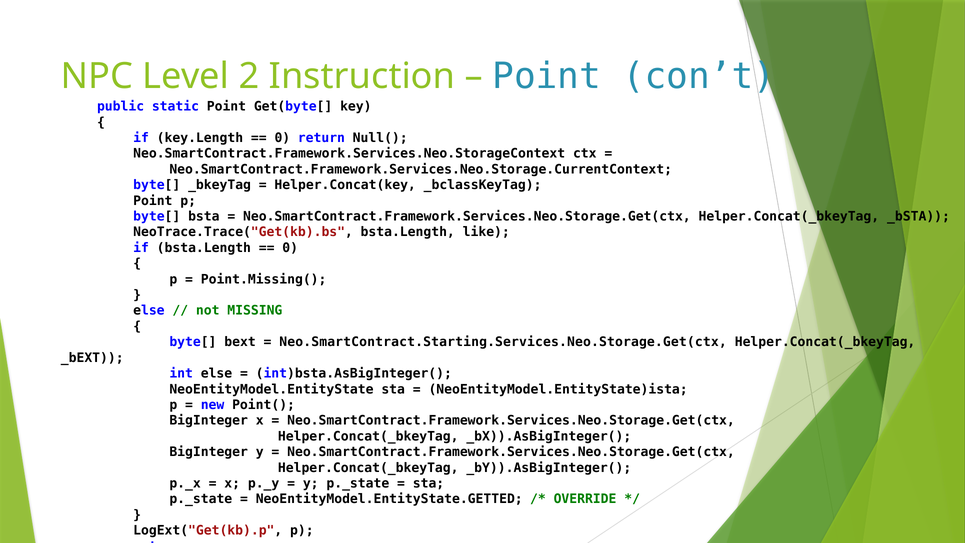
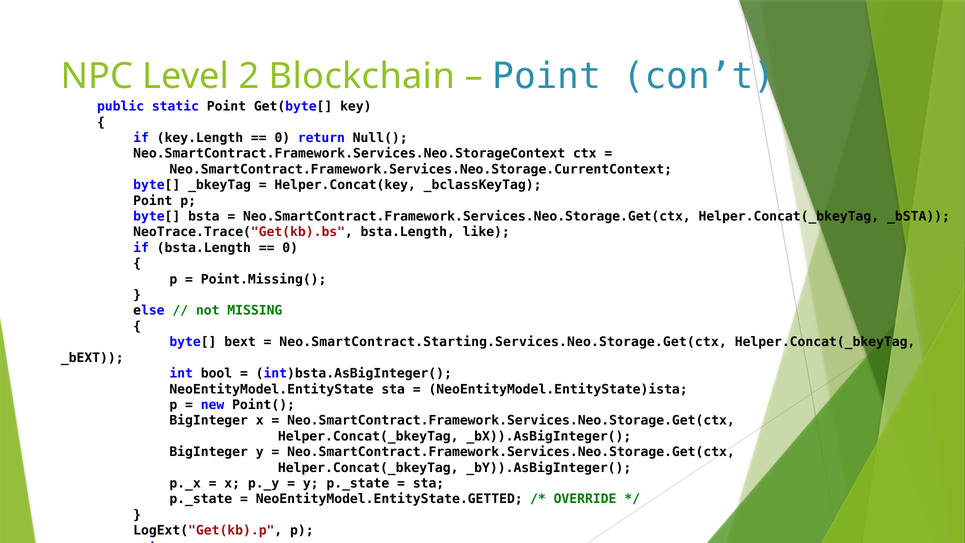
Instruction: Instruction -> Blockchain (362, 76)
int else: else -> bool (217, 373)
